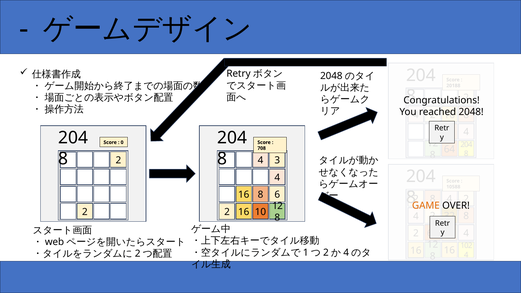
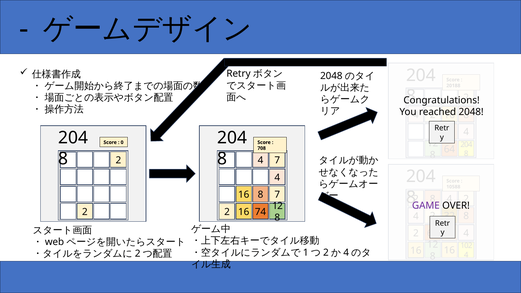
4 3: 3 -> 7 (277, 160)
8 6: 6 -> 7 (277, 195)
GAME colour: orange -> purple (426, 206)
10: 10 -> 74 (260, 212)
